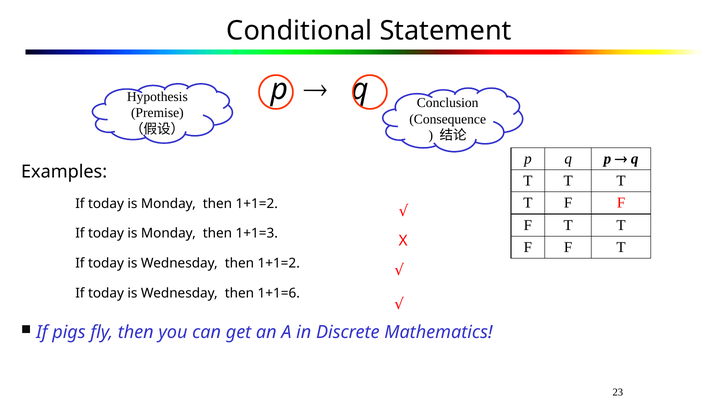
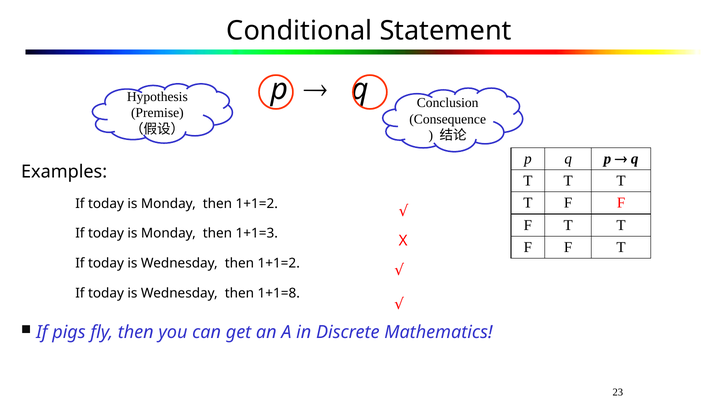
1+1=6: 1+1=6 -> 1+1=8 (279, 294)
